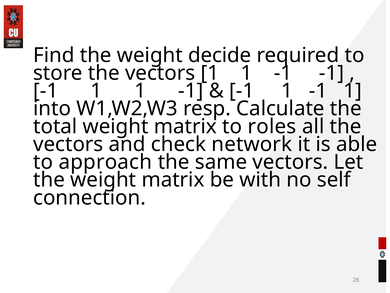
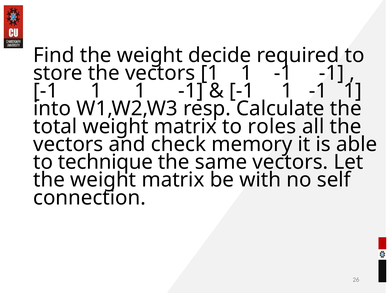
network: network -> memory (252, 144)
approach: approach -> technique (105, 162)
